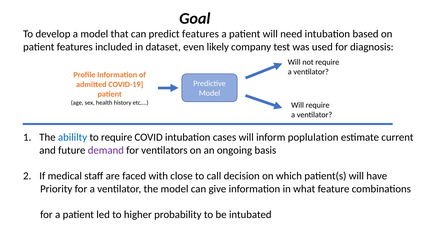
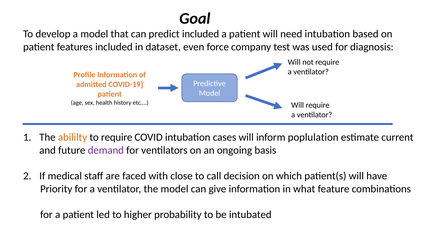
predict features: features -> included (201, 34)
likely: likely -> force (218, 47)
abililty colour: blue -> orange (73, 138)
